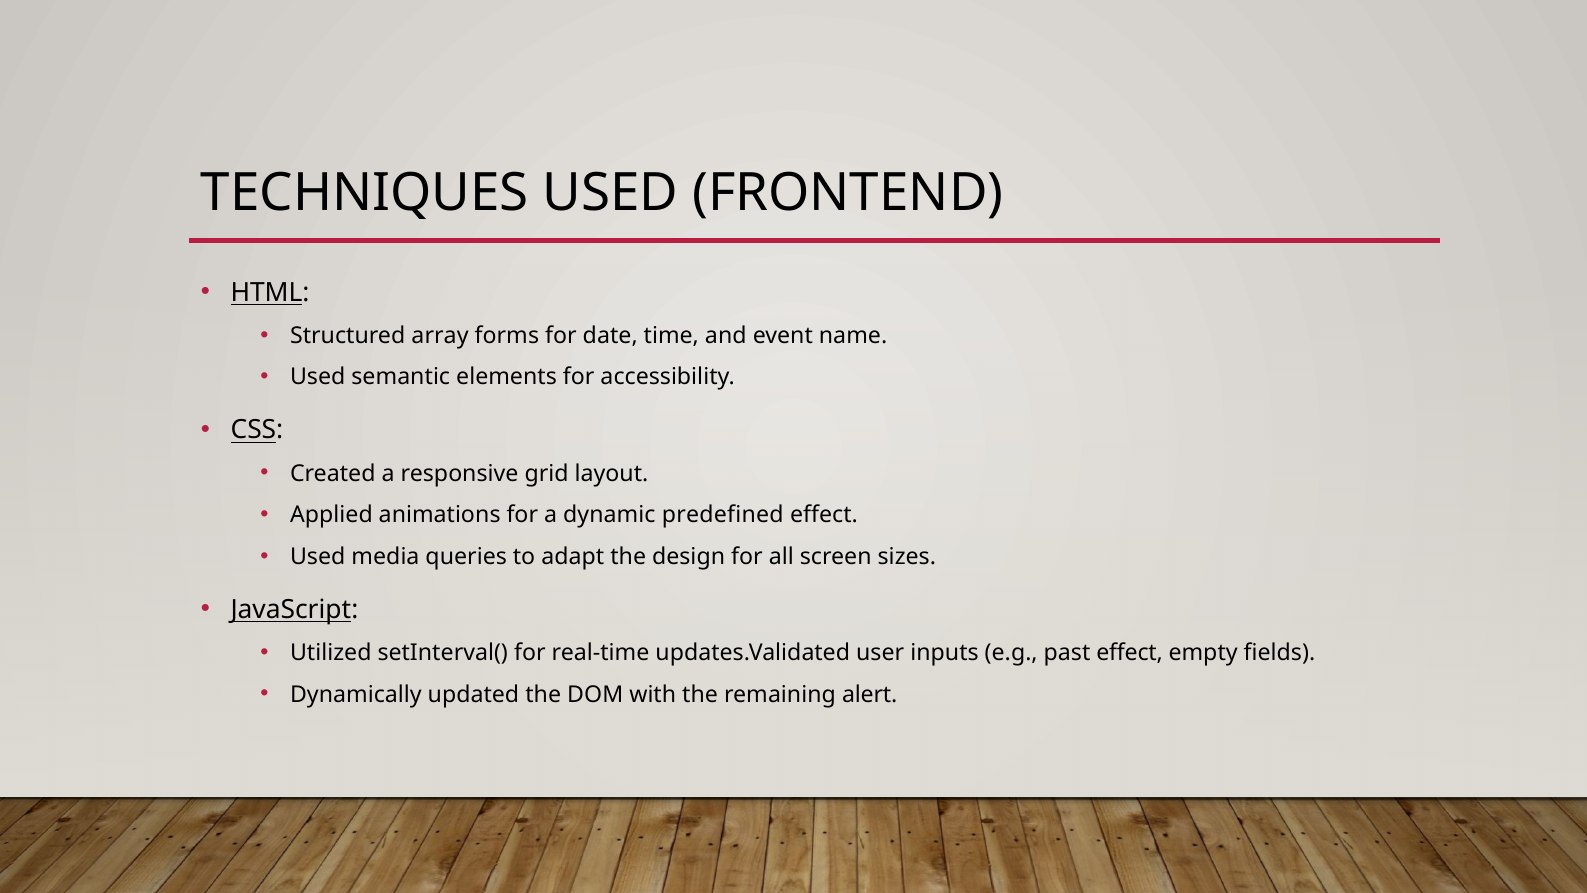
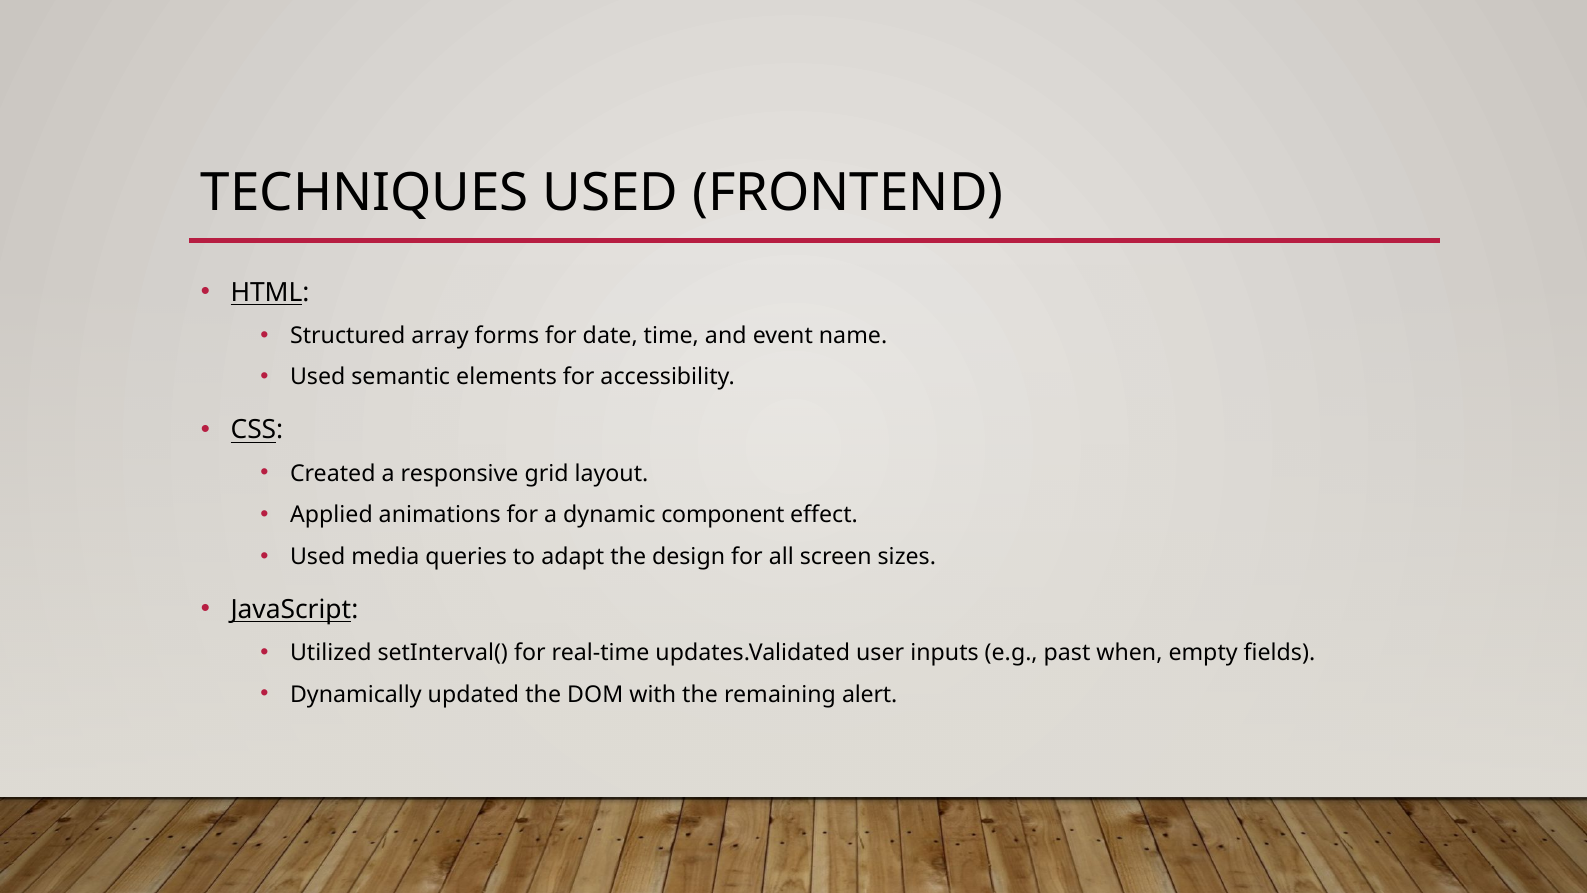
predefined: predefined -> component (723, 515)
past effect: effect -> when (1129, 653)
